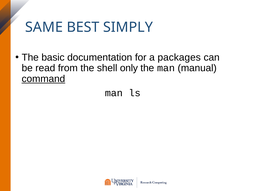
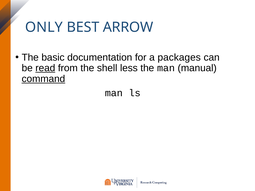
SAME: SAME -> ONLY (44, 27)
SIMPLY: SIMPLY -> ARROW (128, 27)
read underline: none -> present (45, 68)
only: only -> less (129, 68)
